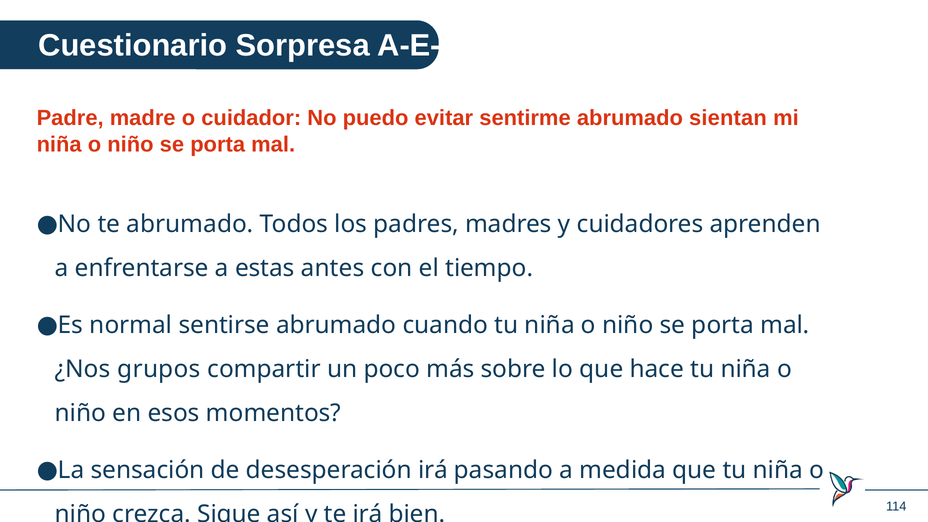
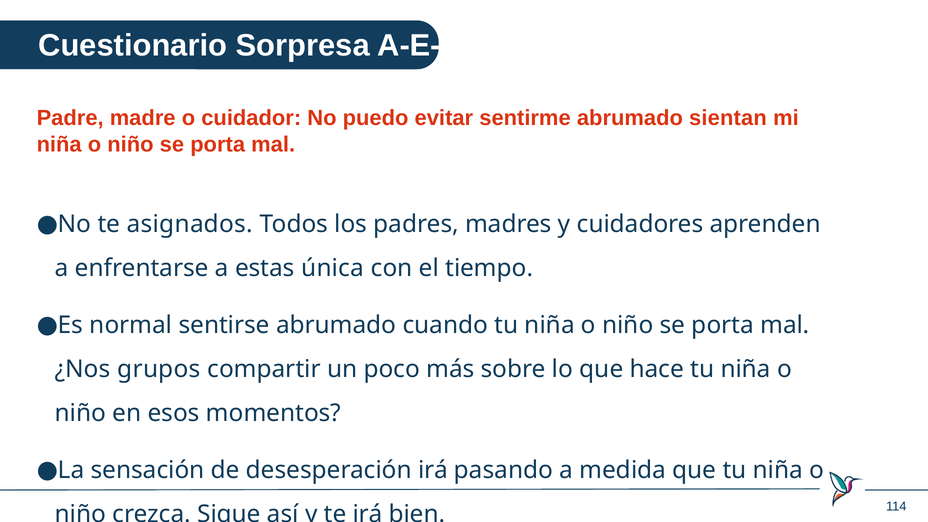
te abrumado: abrumado -> asignados (190, 224)
antes: antes -> única (333, 268)
